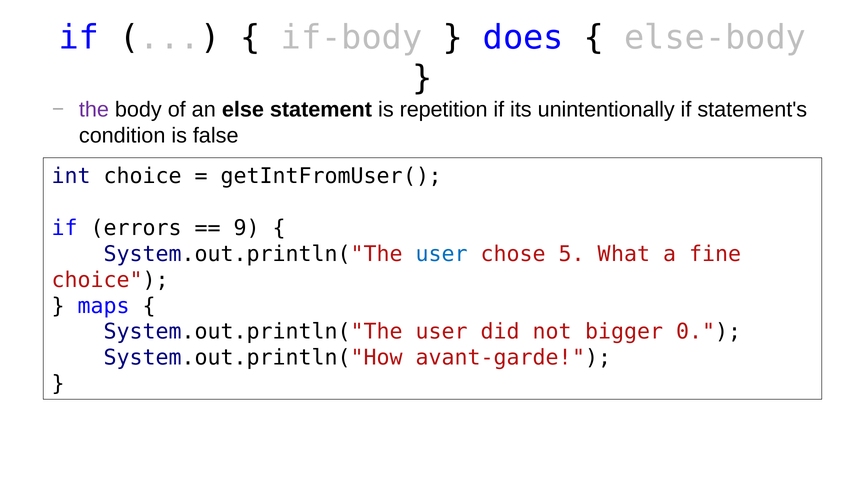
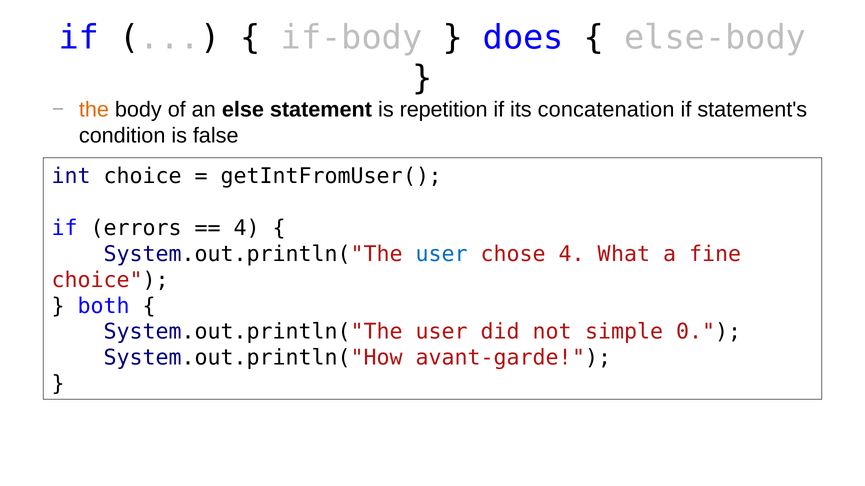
the colour: purple -> orange (94, 110)
unintentionally: unintentionally -> concatenation (606, 110)
9: 9 -> 4 (247, 228)
chose 5: 5 -> 4 (572, 254)
maps: maps -> both (104, 306)
bigger: bigger -> simple (624, 332)
